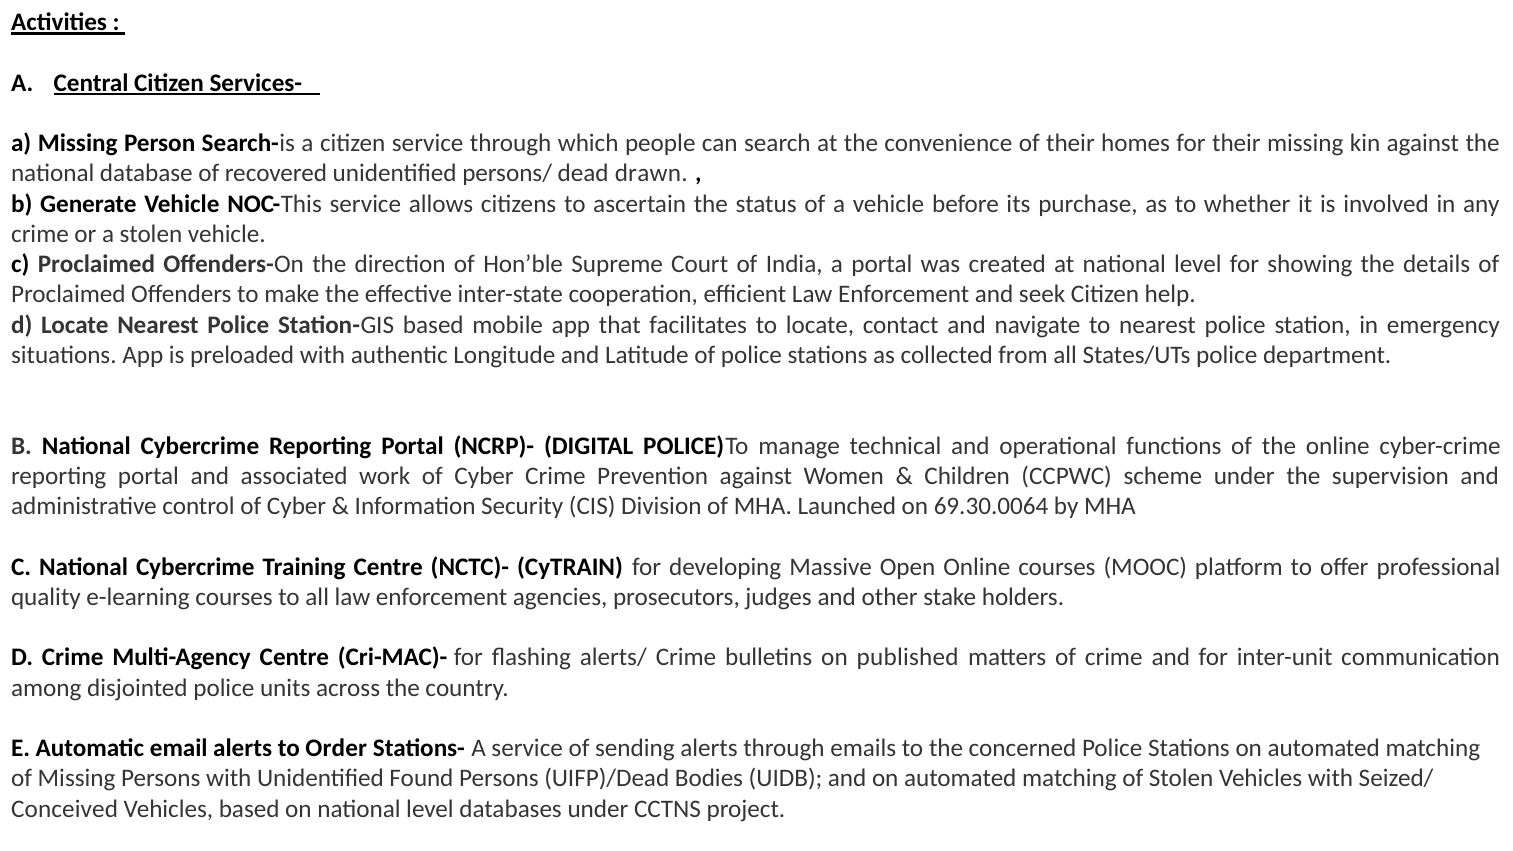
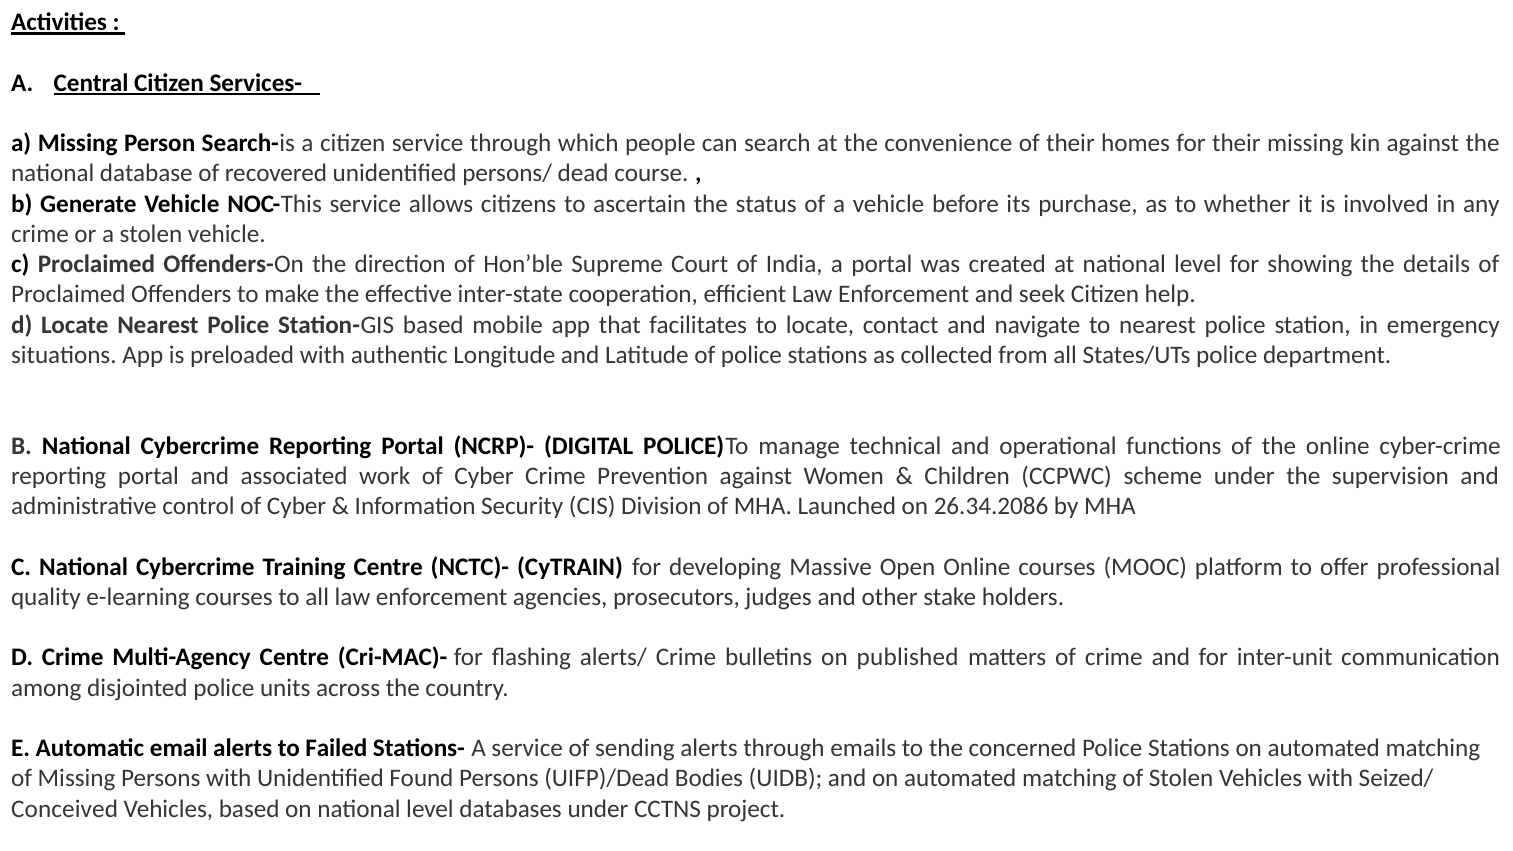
drawn: drawn -> course (651, 174)
69.30.0064: 69.30.0064 -> 26.34.2086 (991, 506)
Order: Order -> Failed (336, 748)
